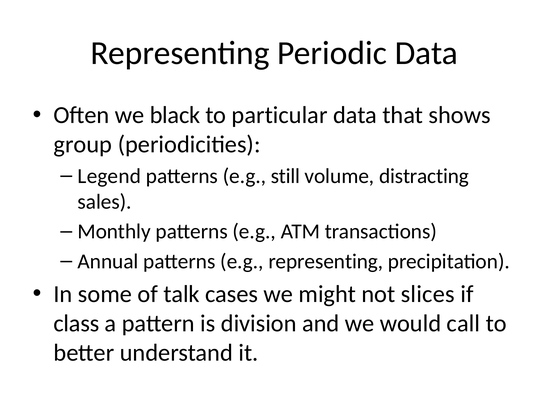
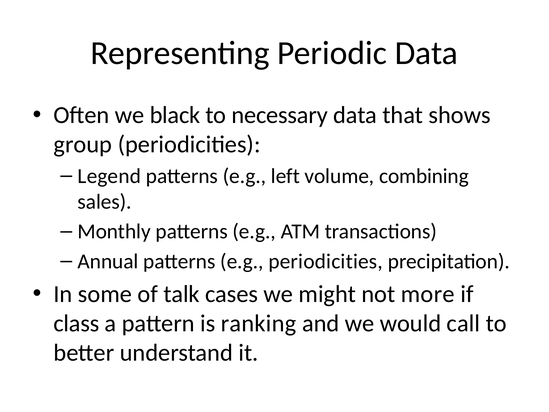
particular: particular -> necessary (280, 115)
still: still -> left (285, 176)
distracting: distracting -> combining (424, 176)
e.g representing: representing -> periodicities (326, 261)
slices: slices -> more (428, 294)
division: division -> ranking (259, 323)
